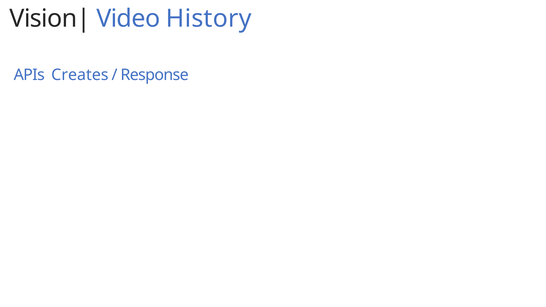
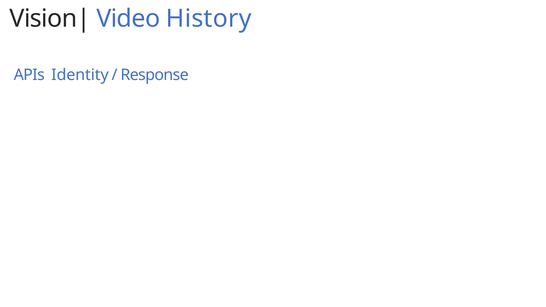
Creates: Creates -> Identity (80, 75)
